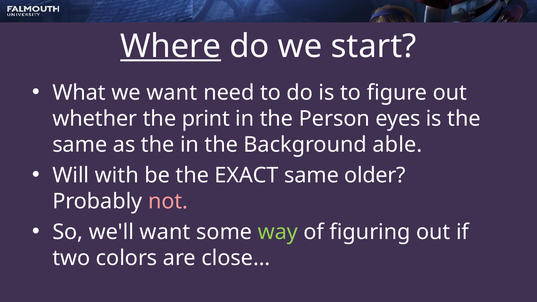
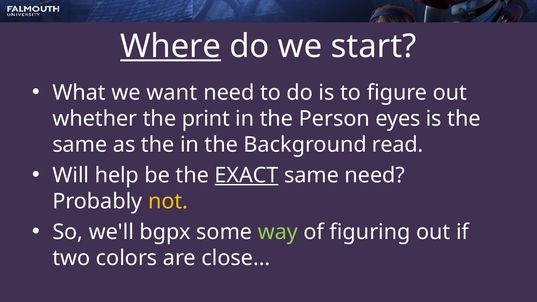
able: able -> read (398, 145)
with: with -> help (117, 175)
EXACT underline: none -> present (246, 175)
same older: older -> need (375, 175)
not colour: pink -> yellow (168, 201)
we'll want: want -> bgpx (165, 232)
